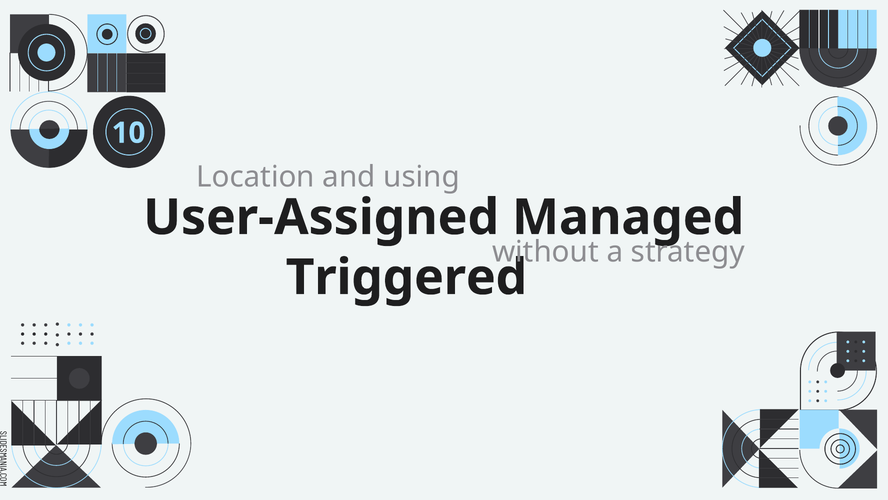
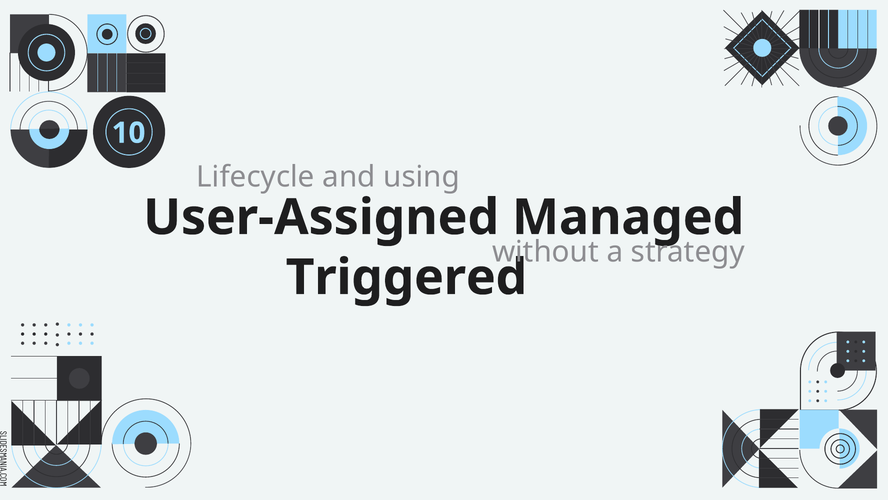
Location: Location -> Lifecycle (255, 177)
